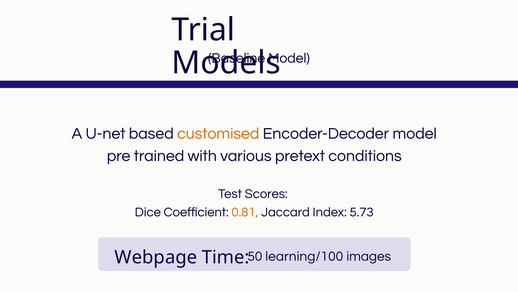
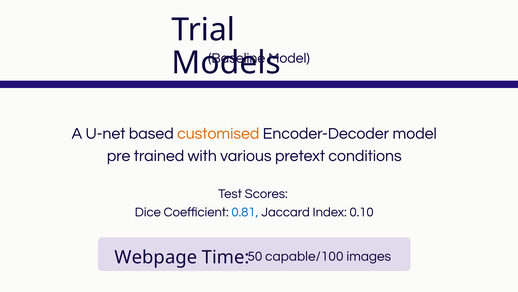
0.81 colour: orange -> blue (245, 212)
5.73: 5.73 -> 0.10 (362, 212)
learning/100: learning/100 -> capable/100 (304, 256)
